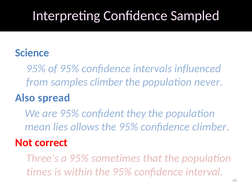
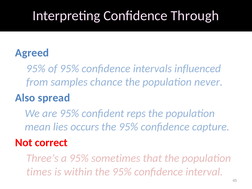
Sampled: Sampled -> Through (195, 16)
Science: Science -> Agreed (32, 53)
samples climber: climber -> chance (106, 82)
they: they -> reps (136, 113)
allows: allows -> occurs (85, 127)
confidence climber: climber -> capture (211, 127)
